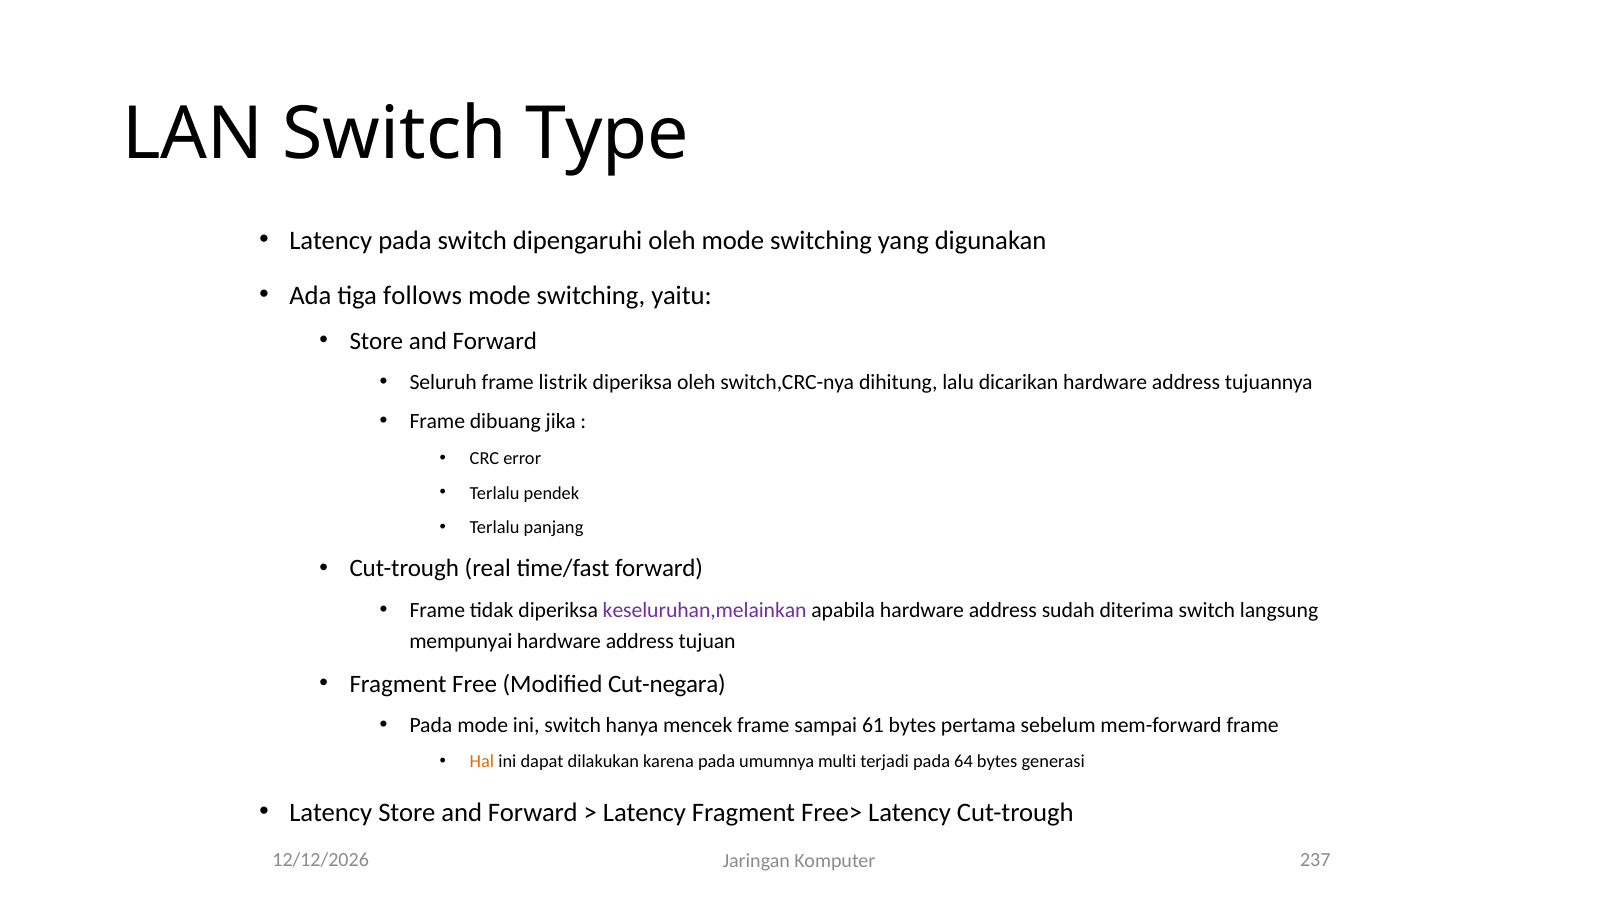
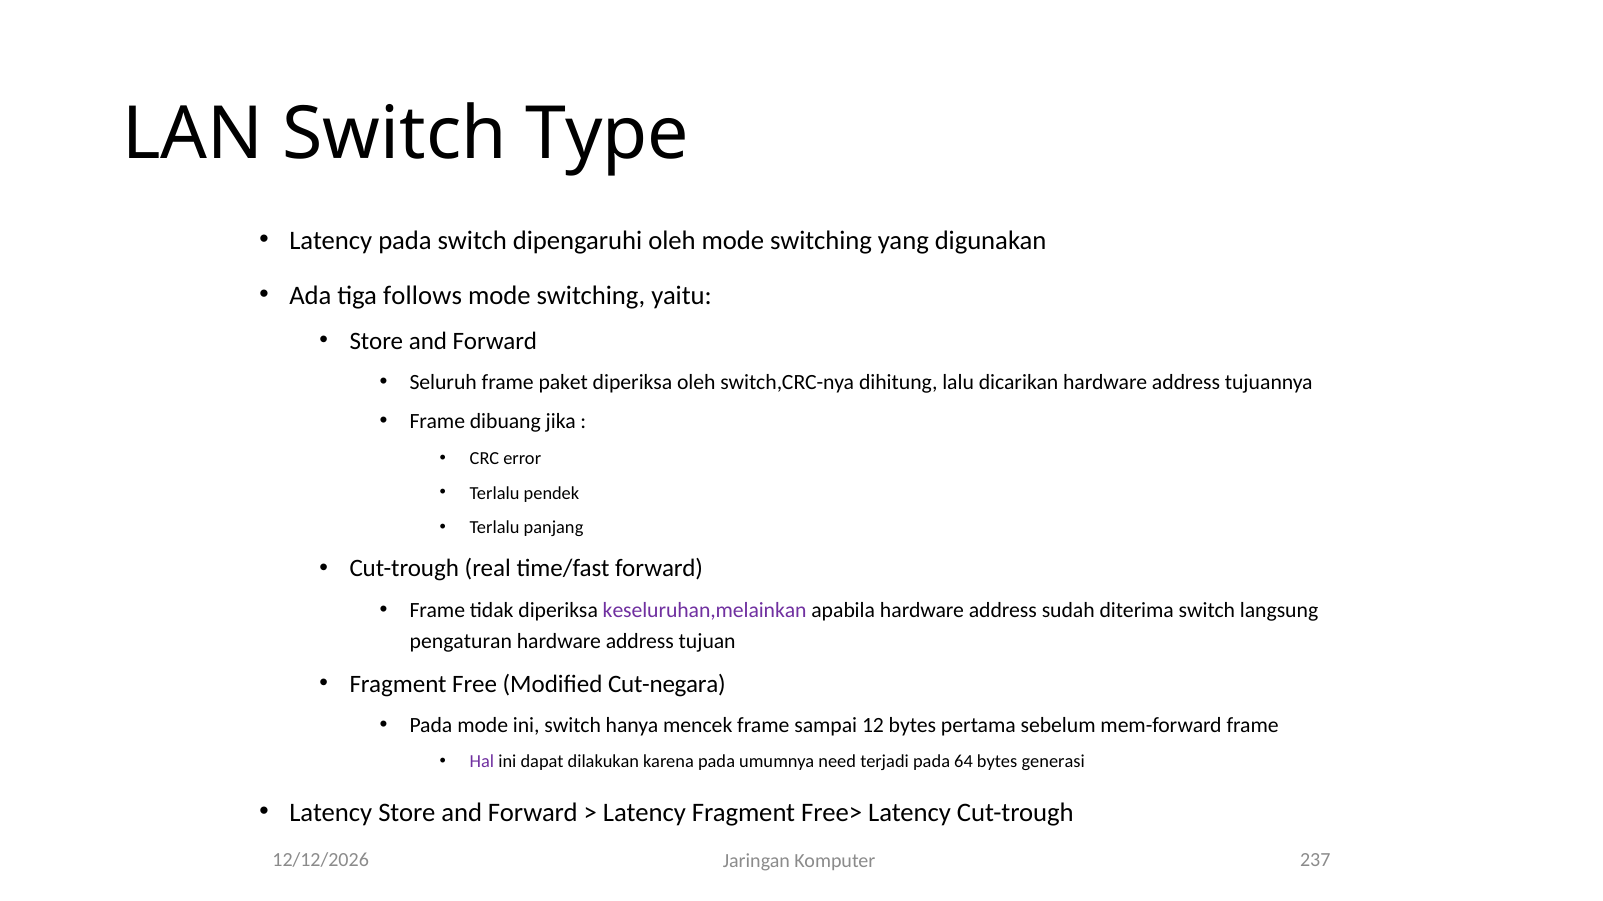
listrik: listrik -> paket (563, 382)
mempunyai: mempunyai -> pengaturan (461, 642)
61: 61 -> 12 (873, 726)
Hal colour: orange -> purple (482, 762)
multi: multi -> need (837, 762)
